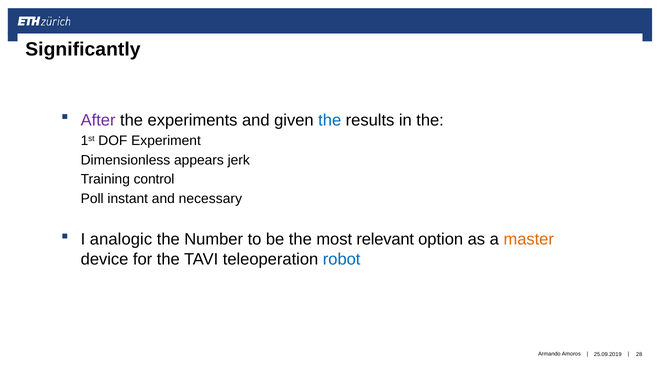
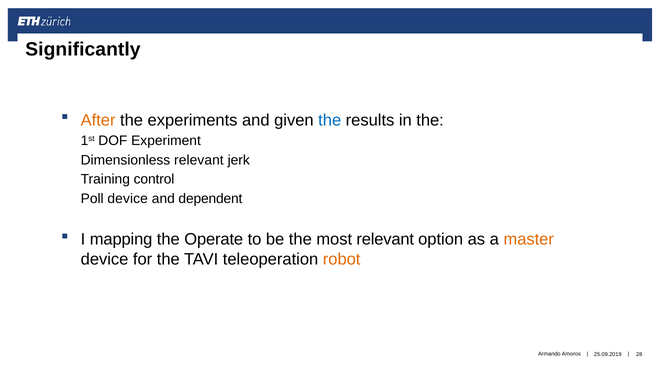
After colour: purple -> orange (98, 120)
Dimensionless appears: appears -> relevant (199, 160)
Poll instant: instant -> device (128, 199)
necessary: necessary -> dependent (210, 199)
analogic: analogic -> mapping (121, 240)
Number: Number -> Operate (214, 240)
robot colour: blue -> orange (342, 260)
